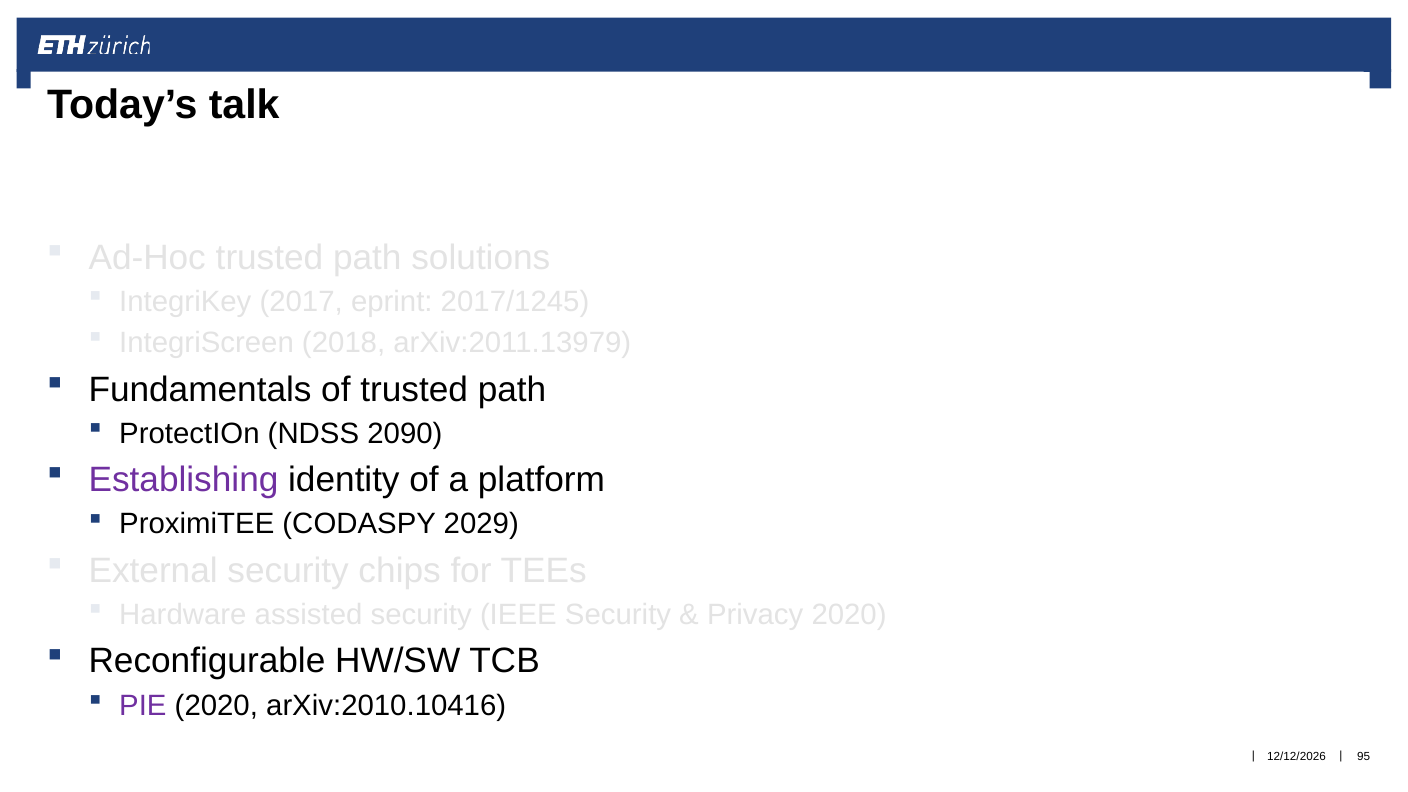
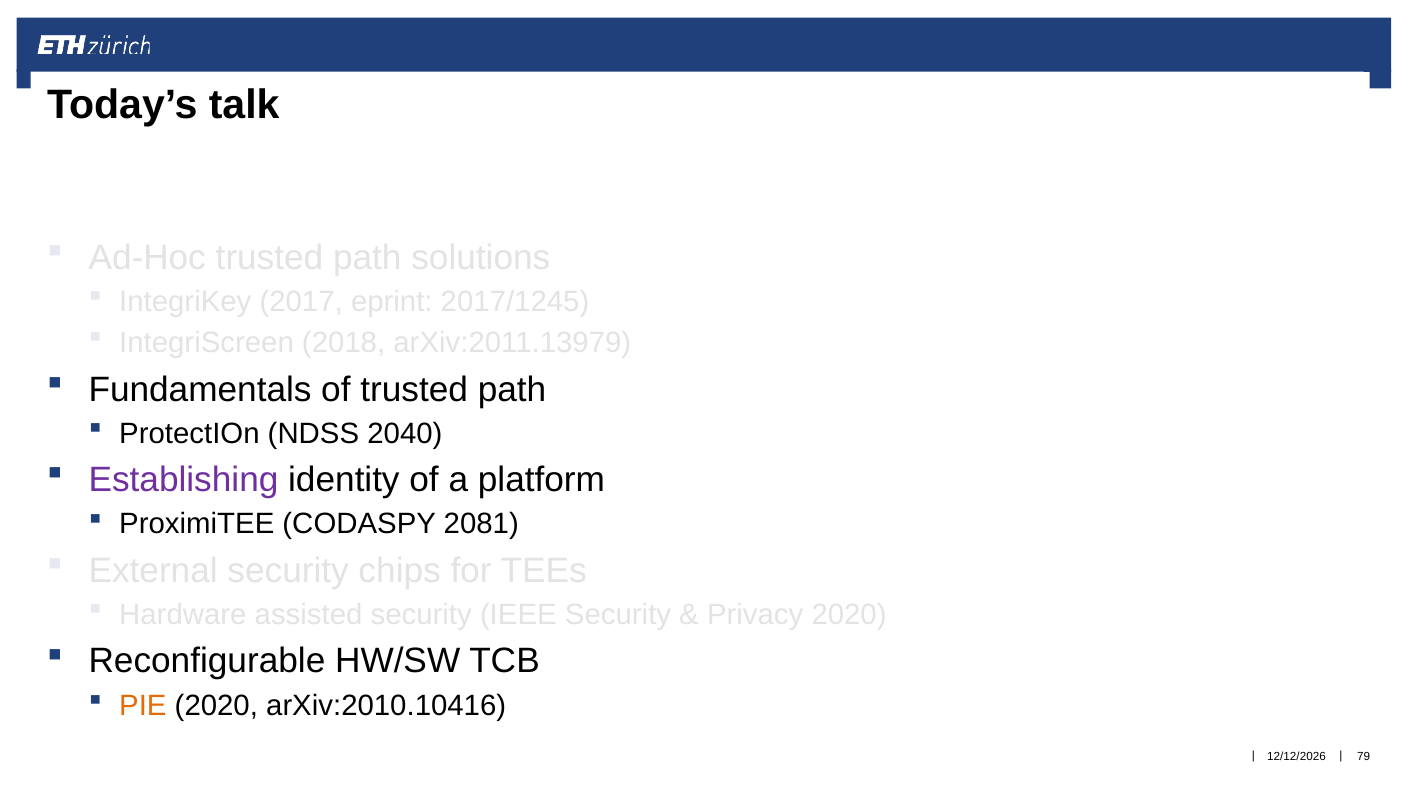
2090: 2090 -> 2040 (405, 434)
2029: 2029 -> 2081 (481, 524)
PIE colour: purple -> orange (143, 706)
95: 95 -> 79 (1364, 757)
